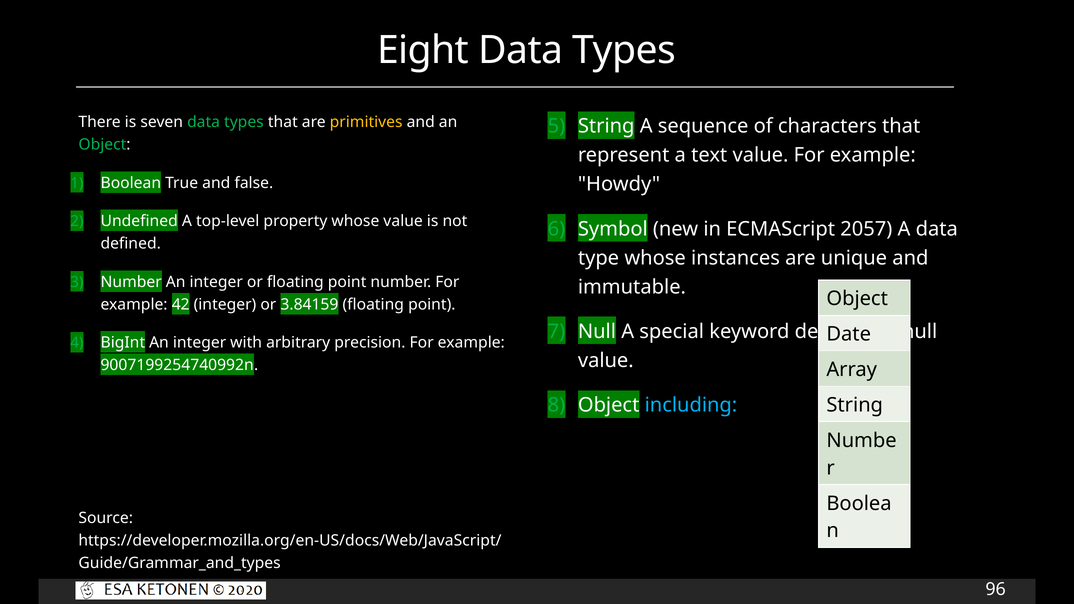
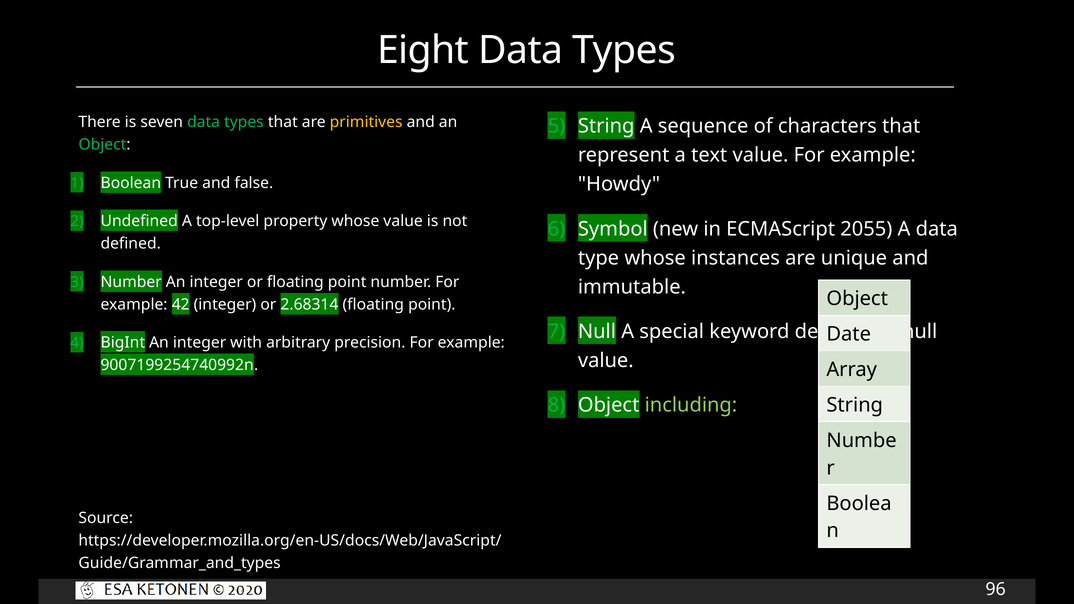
2057: 2057 -> 2055 (866, 229)
3.84159: 3.84159 -> 2.68314 (309, 305)
including colour: light blue -> light green (691, 405)
